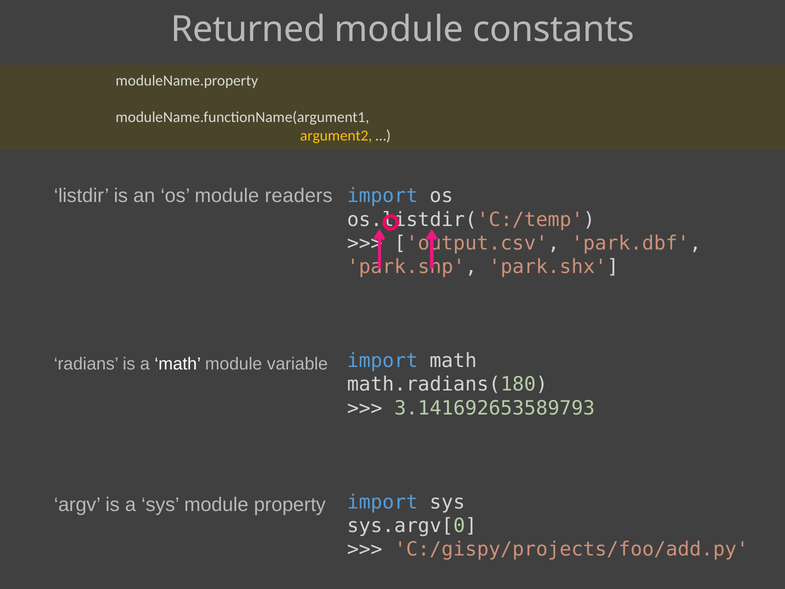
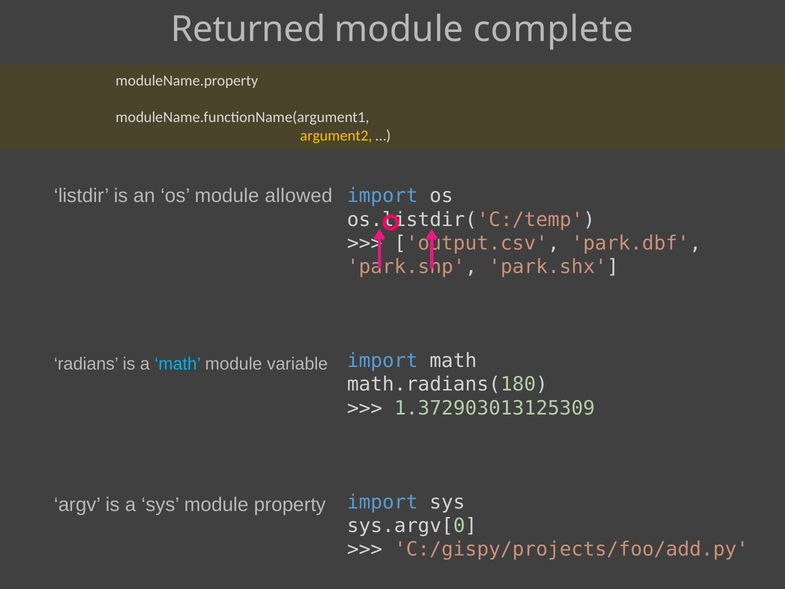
constants: constants -> complete (553, 29)
readers: readers -> allowed (299, 195)
math colour: white -> light blue (178, 364)
3.141692653589793: 3.141692653589793 -> 1.372903013125309 (495, 408)
